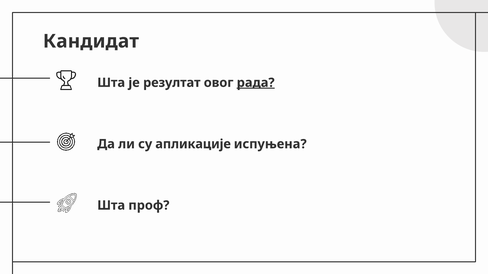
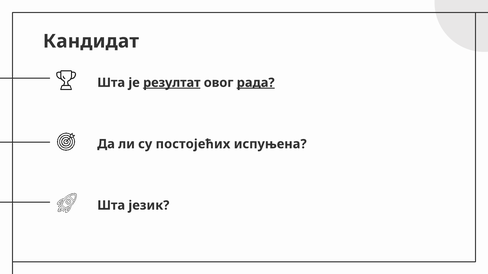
резултат underline: none -> present (172, 83)
апликације: апликације -> постојећих (193, 144)
проф: проф -> језик (149, 206)
